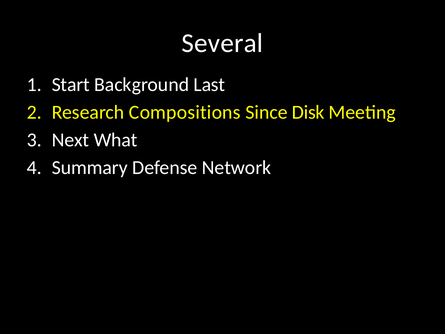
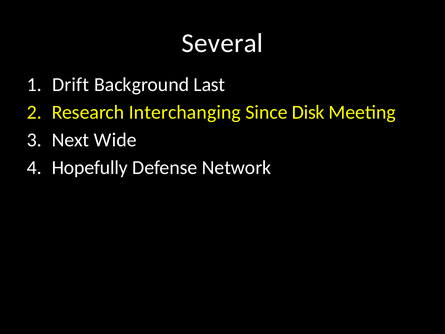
Start: Start -> Drift (71, 84)
Compositions: Compositions -> Interchanging (185, 112)
What: What -> Wide (115, 140)
Summary: Summary -> Hopefully (90, 168)
